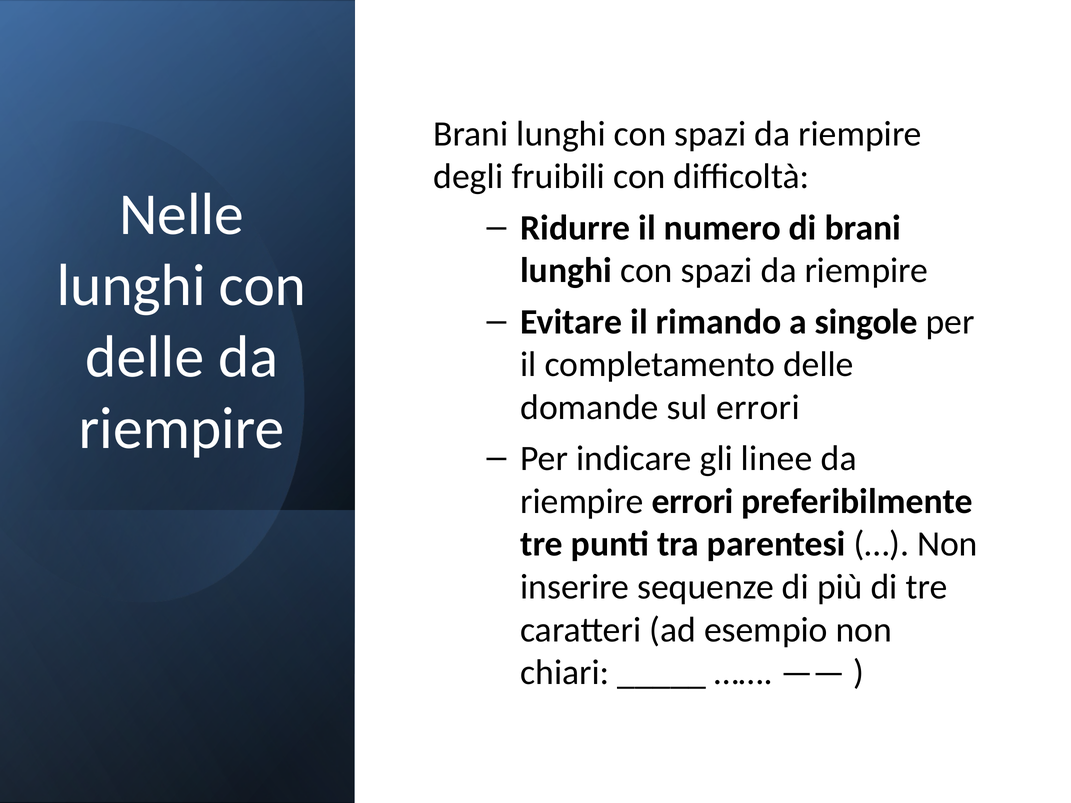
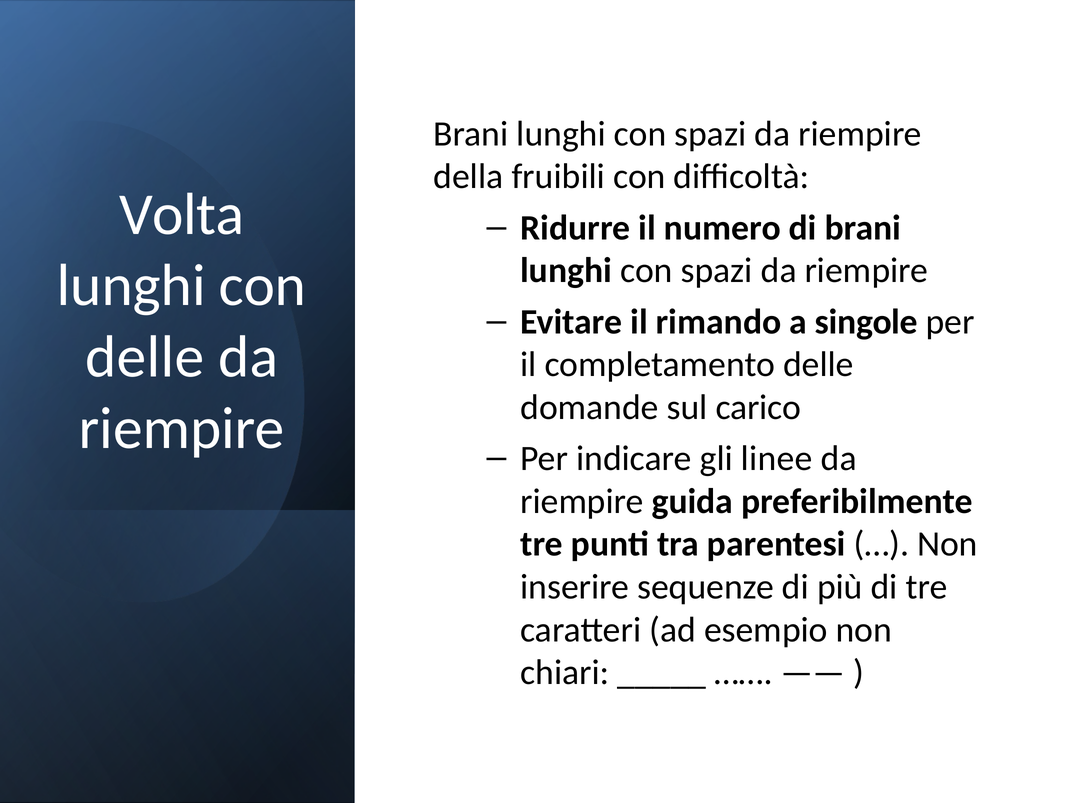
degli: degli -> della (468, 177)
Nelle: Nelle -> Volta (182, 215)
sul errori: errori -> carico (758, 408)
riempire errori: errori -> guida (692, 502)
